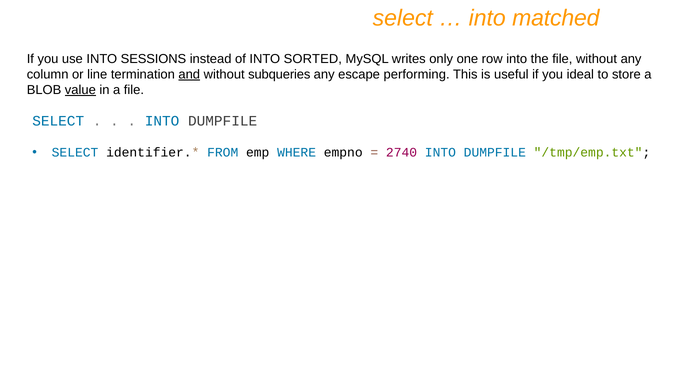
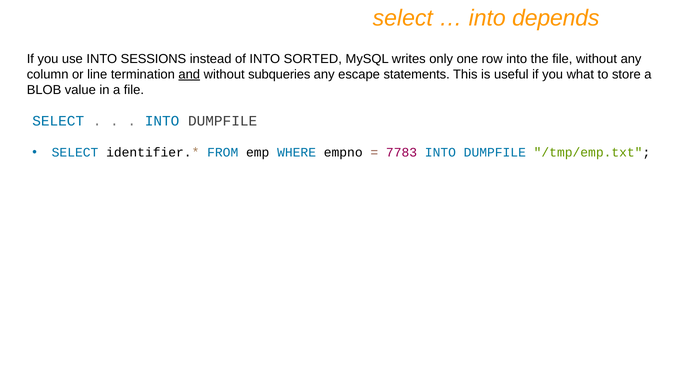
matched: matched -> depends (556, 18)
performing: performing -> statements (417, 74)
ideal: ideal -> what (580, 74)
value underline: present -> none (80, 90)
2740: 2740 -> 7783 (402, 152)
